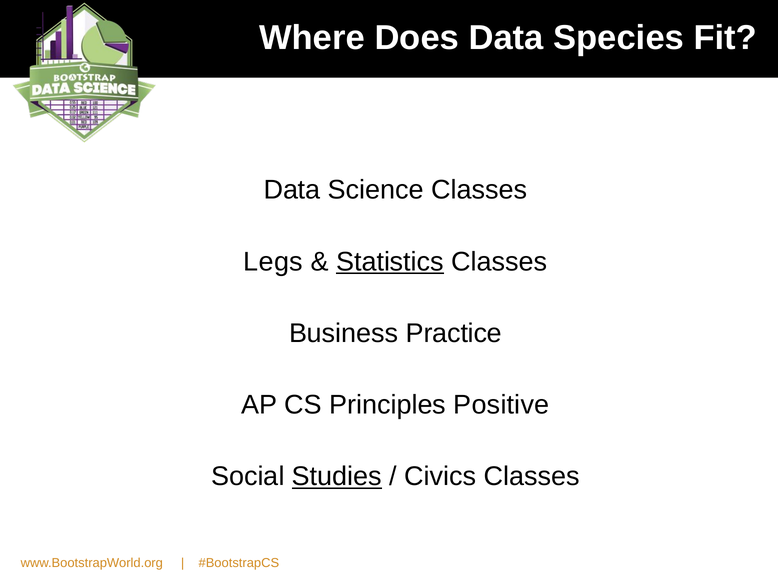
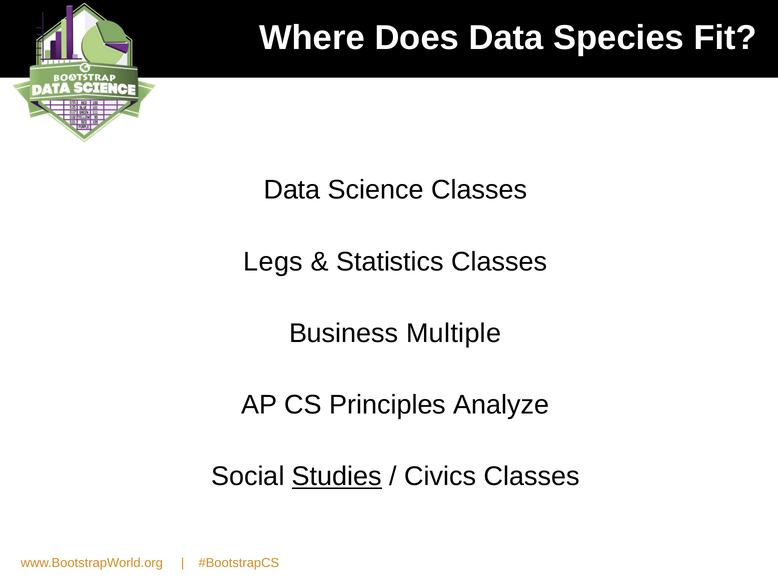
Statistics underline: present -> none (390, 262)
Practice: Practice -> Multiple (454, 334)
Positive: Positive -> Analyze (501, 405)
